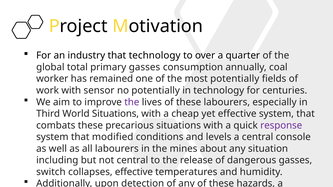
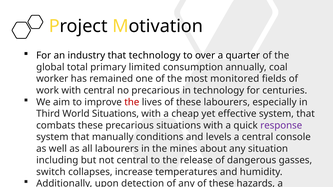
primary gasses: gasses -> limited (145, 67)
most potentially: potentially -> monitored (235, 79)
with sensor: sensor -> central (99, 91)
no potentially: potentially -> precarious (156, 91)
the colour: purple -> red (132, 102)
modified: modified -> manually (113, 137)
collapses effective: effective -> increase (134, 172)
